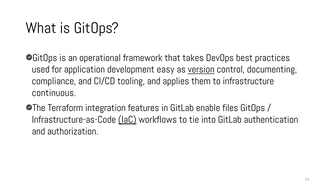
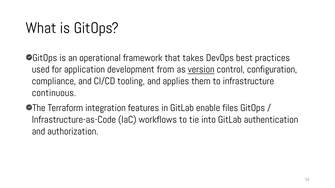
easy: easy -> from (166, 70)
documenting: documenting -> configuration (272, 70)
IaC underline: present -> none (127, 120)
